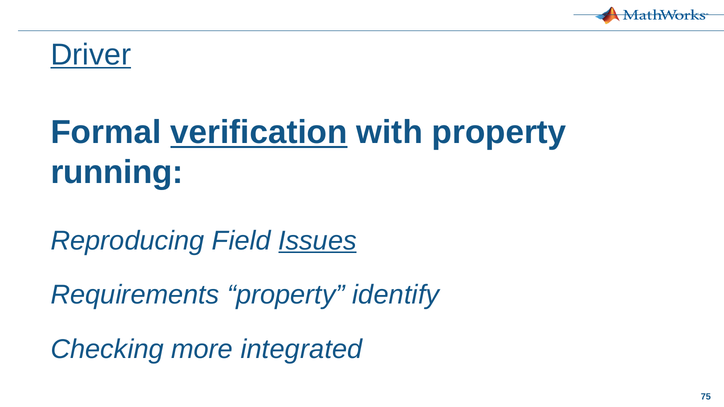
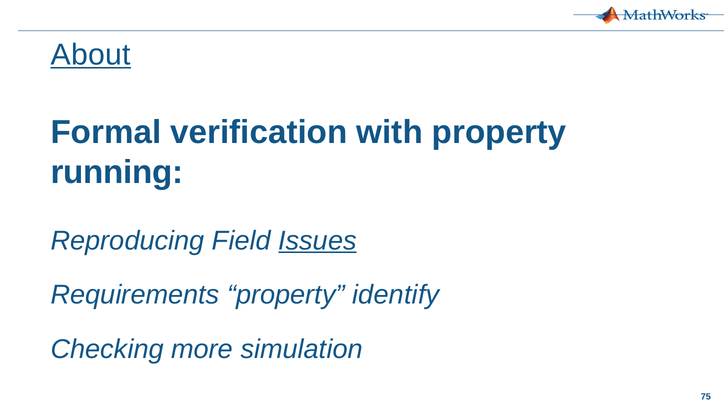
Driver: Driver -> About (91, 55)
verification underline: present -> none (259, 133)
integrated: integrated -> simulation (302, 349)
